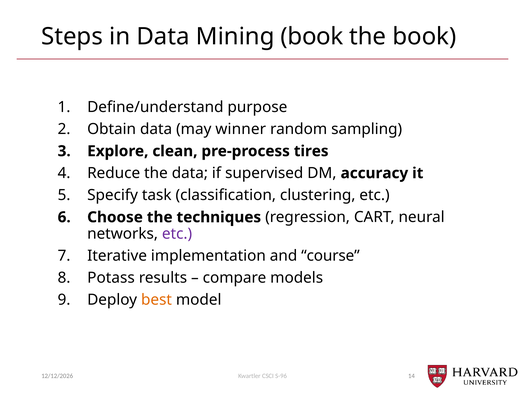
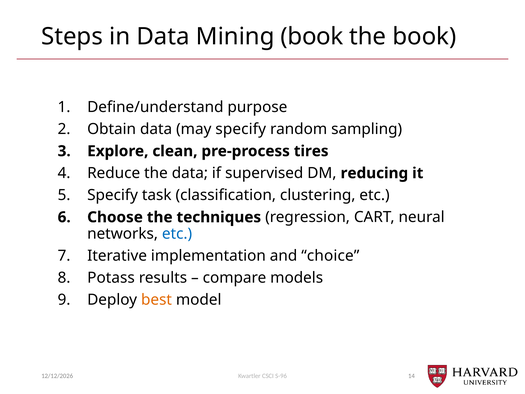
may winner: winner -> specify (241, 129)
accuracy: accuracy -> reducing (374, 173)
etc colour: purple -> blue (177, 234)
course: course -> choice (330, 256)
